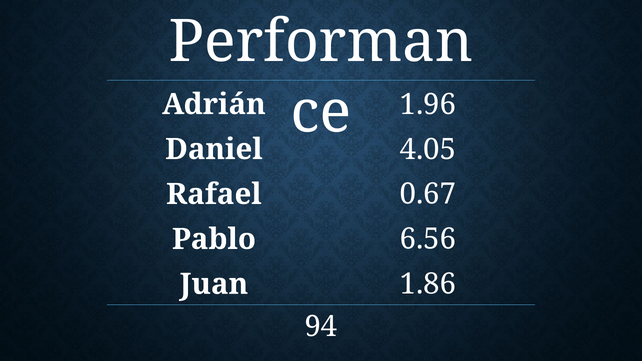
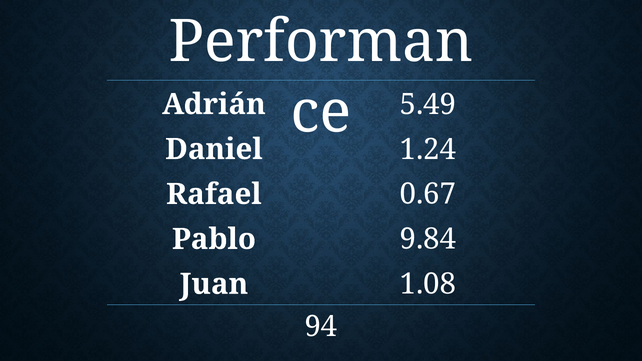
1.96: 1.96 -> 5.49 (428, 104)
4.05: 4.05 -> 1.24 (428, 149)
6.56: 6.56 -> 9.84 (428, 239)
1.86: 1.86 -> 1.08 (428, 284)
